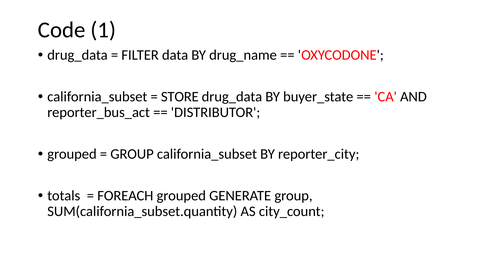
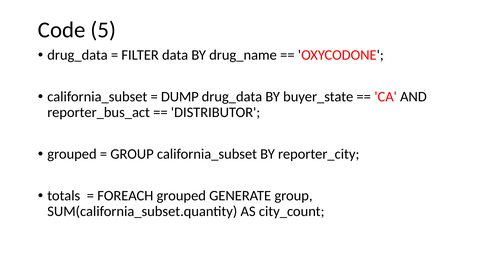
1: 1 -> 5 (103, 30)
STORE: STORE -> DUMP (180, 97)
